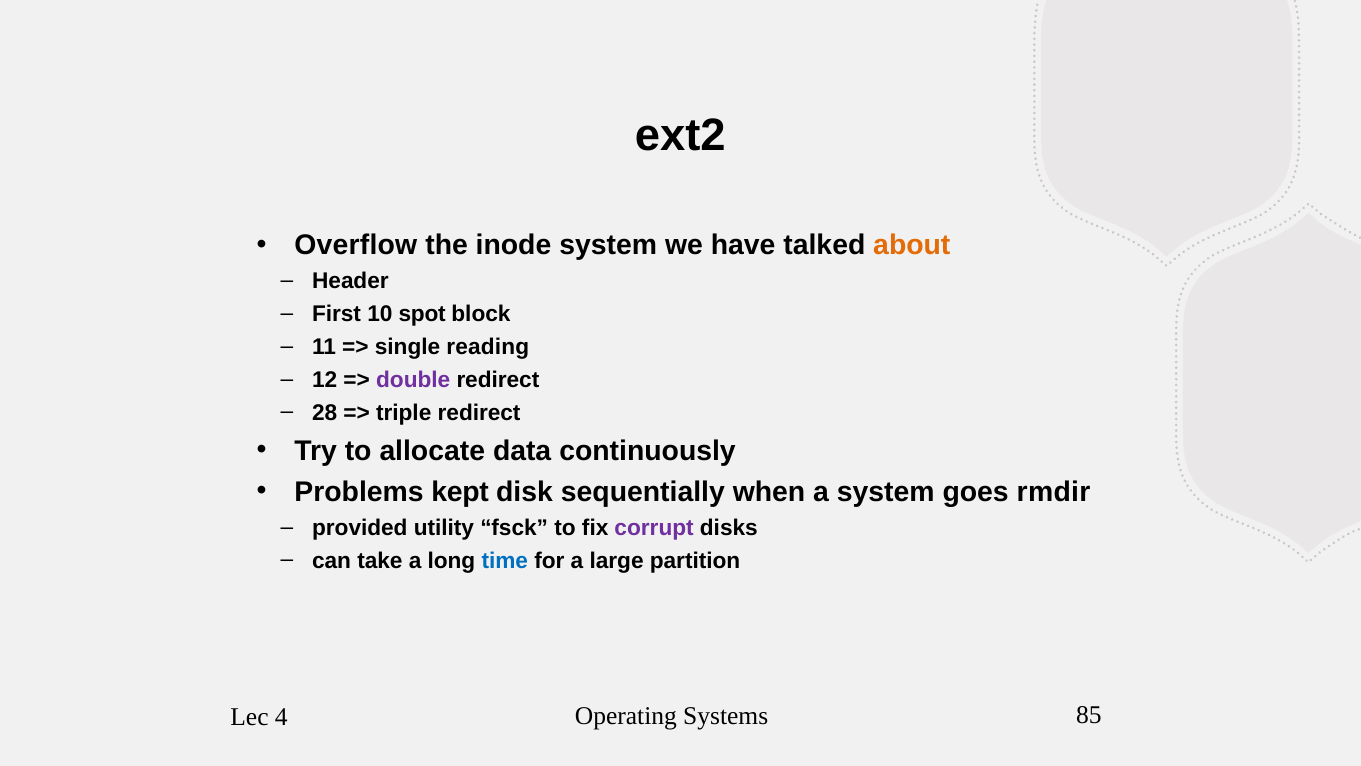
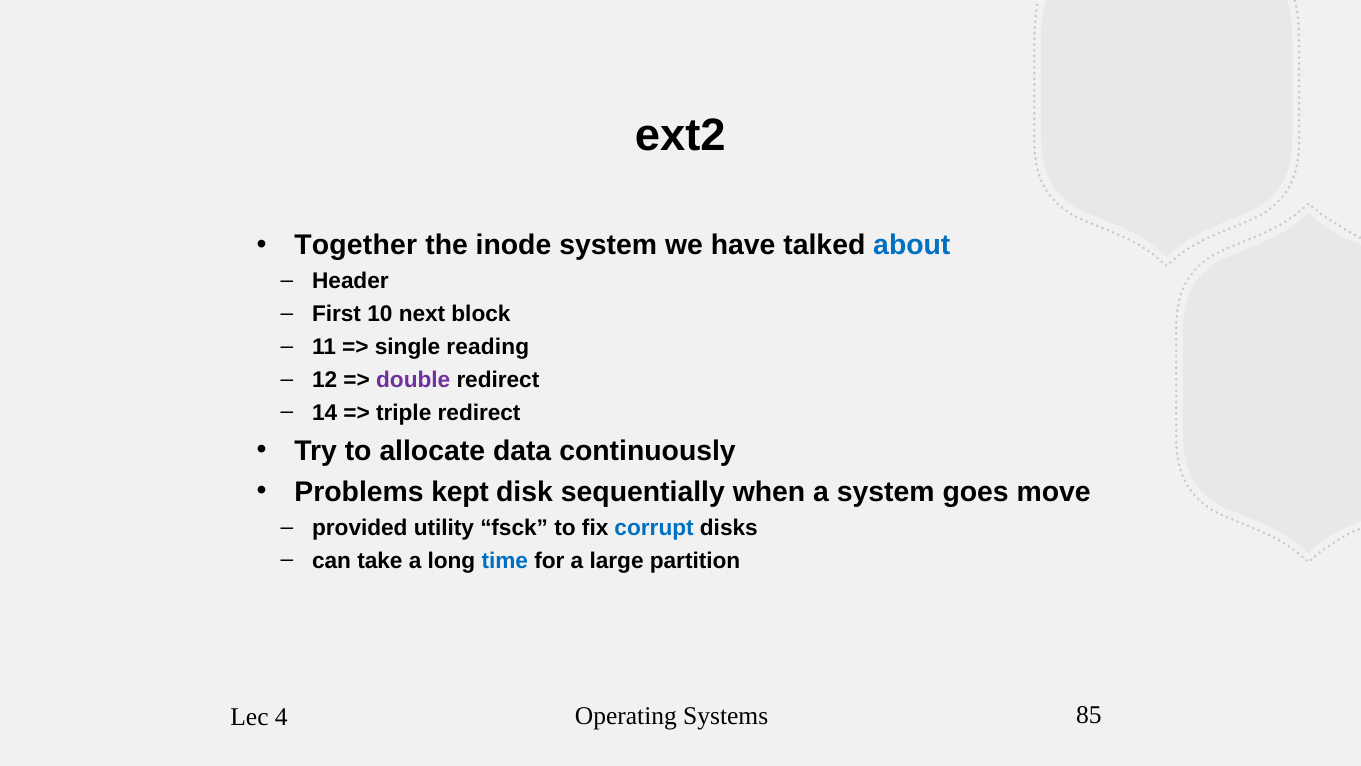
Overflow: Overflow -> Together (356, 245)
about colour: orange -> blue (912, 245)
spot: spot -> next (422, 314)
28: 28 -> 14 (325, 413)
rmdir: rmdir -> move (1054, 492)
corrupt colour: purple -> blue (654, 528)
